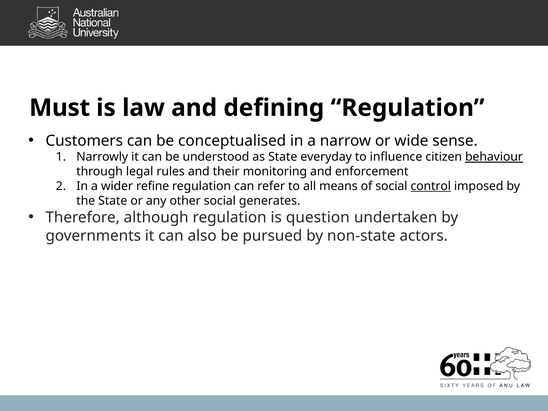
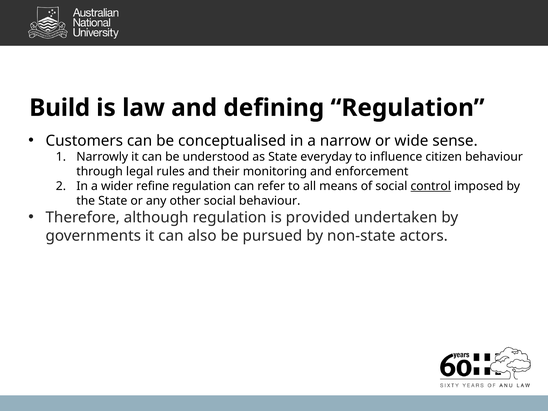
Must: Must -> Build (60, 108)
behaviour underline: present -> none (494, 157)
social generates: generates -> behaviour (270, 201)
question: question -> provided (318, 217)
